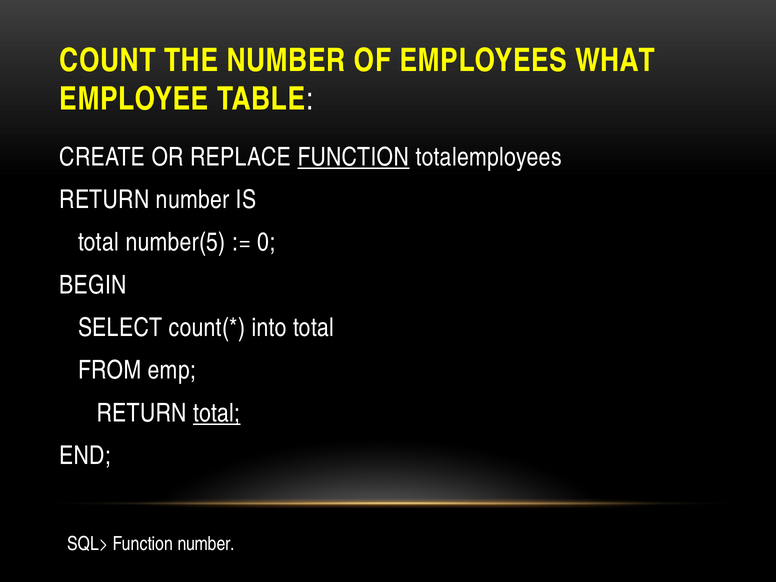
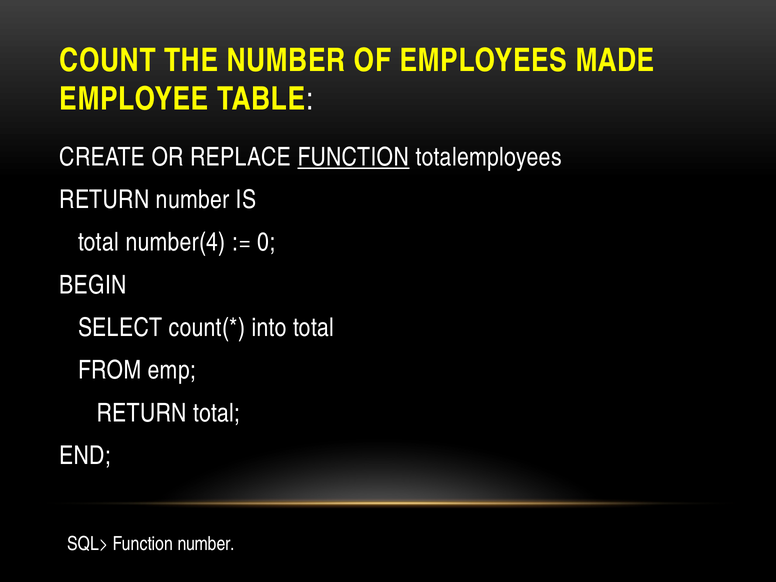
WHAT: WHAT -> MADE (615, 60)
number(5: number(5 -> number(4 (176, 242)
total underline: present -> none (217, 413)
